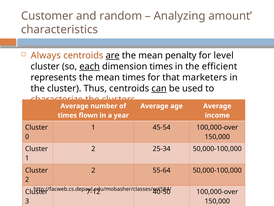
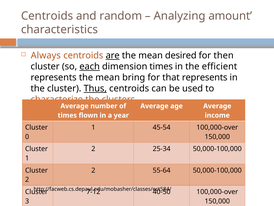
Customer: Customer -> Centroids (47, 16)
penalty: penalty -> desired (181, 55)
level: level -> then (224, 55)
mean times: times -> bring (134, 77)
that marketers: marketers -> represents (205, 77)
Thus underline: none -> present (95, 88)
can underline: present -> none (159, 88)
